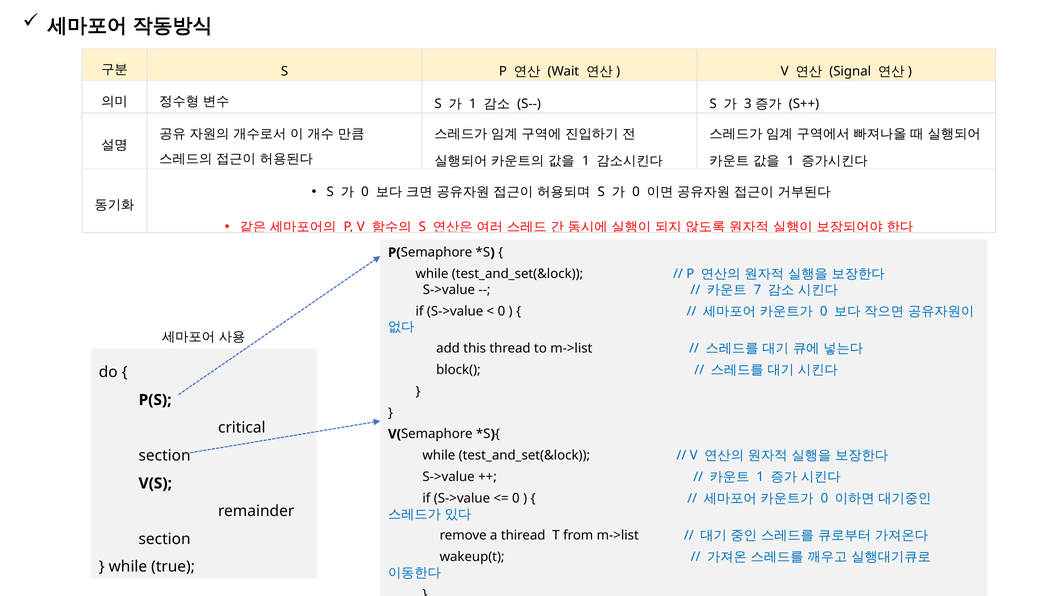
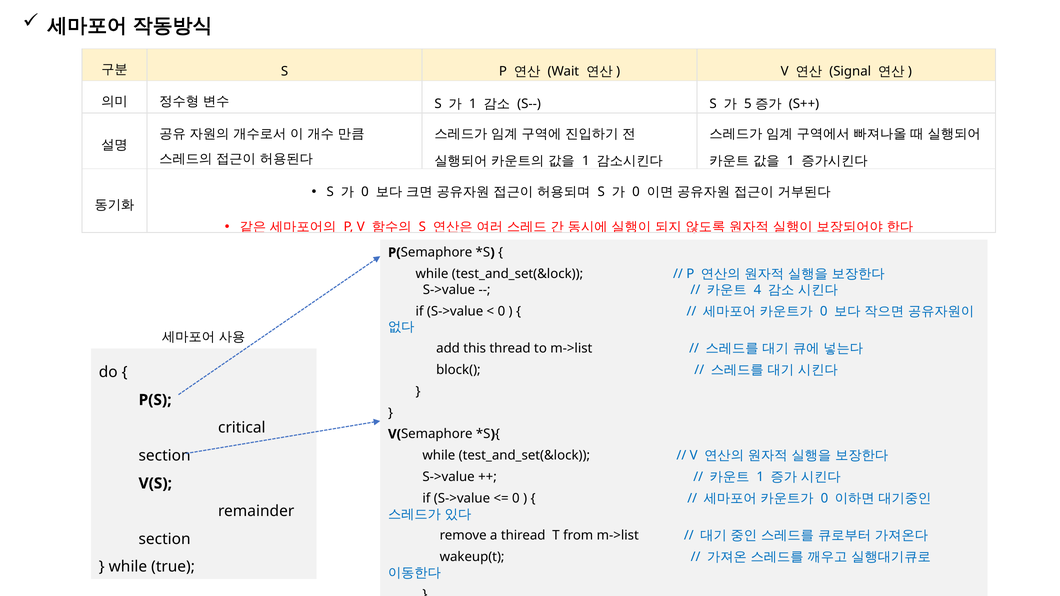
3: 3 -> 5 (748, 104)
7: 7 -> 4 (757, 290)
